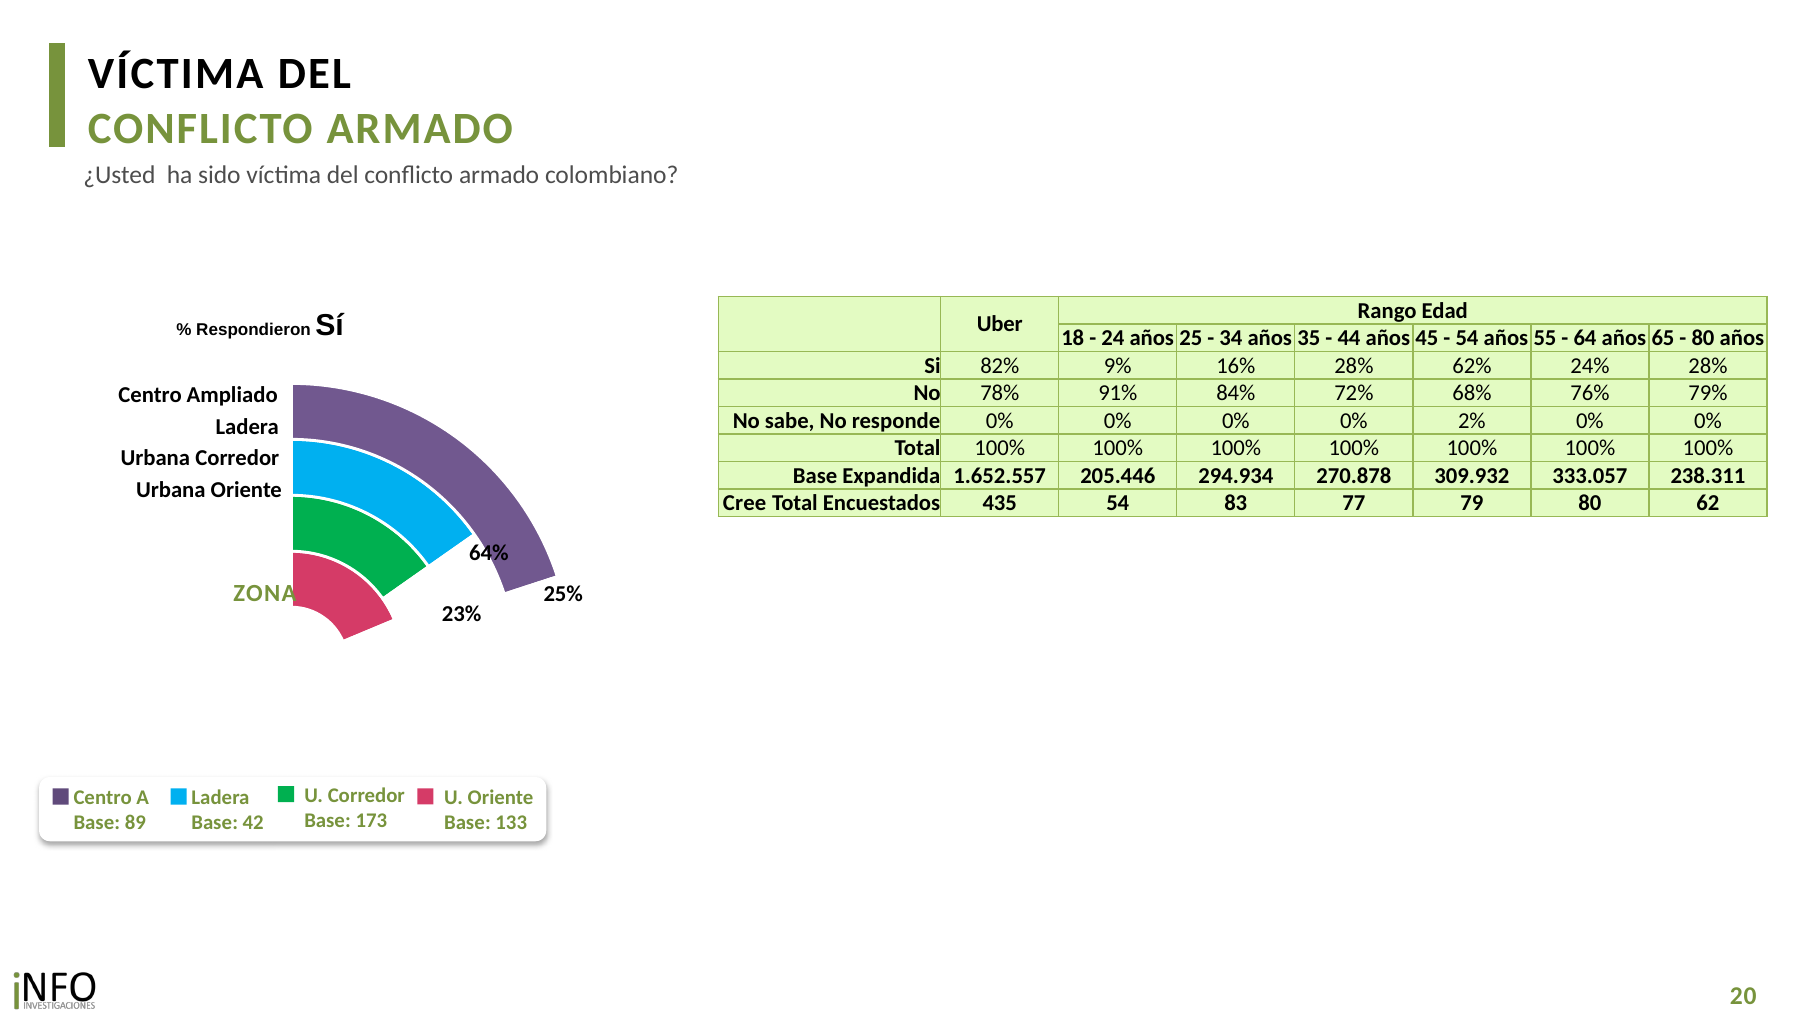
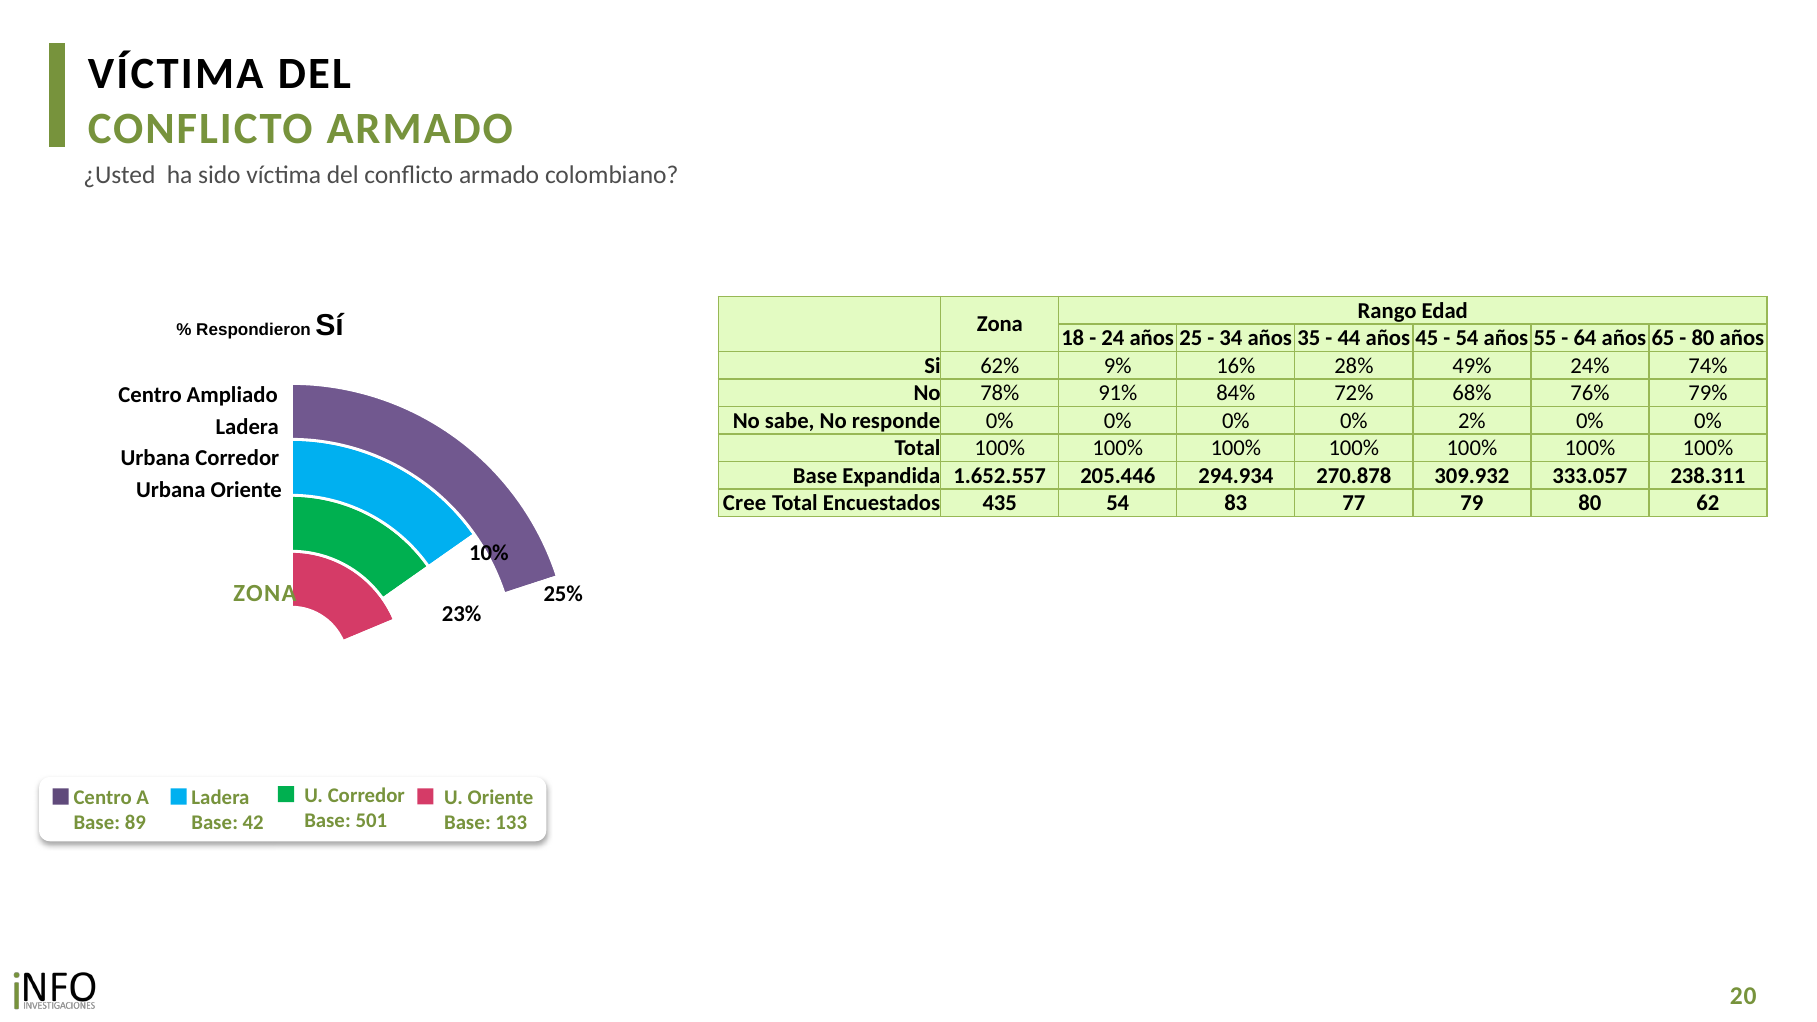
Uber: Uber -> Zona (1000, 324)
82%: 82% -> 62% (1000, 366)
62%: 62% -> 49% (1472, 366)
24% 28%: 28% -> 74% (1708, 366)
64%: 64% -> 10% (489, 553)
173: 173 -> 501 (371, 820)
